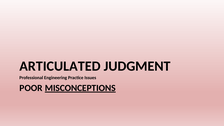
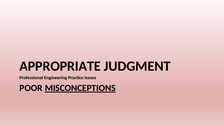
ARTICULATED: ARTICULATED -> APPROPRIATE (60, 66)
